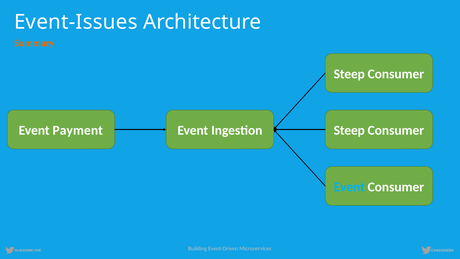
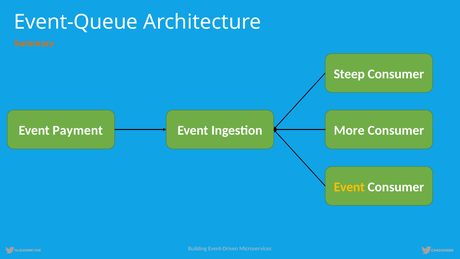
Event-Issues: Event-Issues -> Event-Queue (76, 22)
Steep: Steep -> More (349, 130)
Event colour: light blue -> yellow (349, 187)
